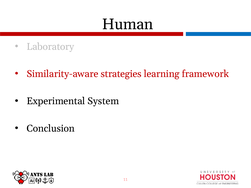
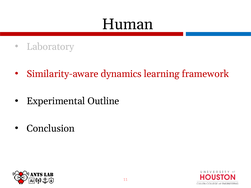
strategies: strategies -> dynamics (121, 74)
System: System -> Outline (103, 101)
